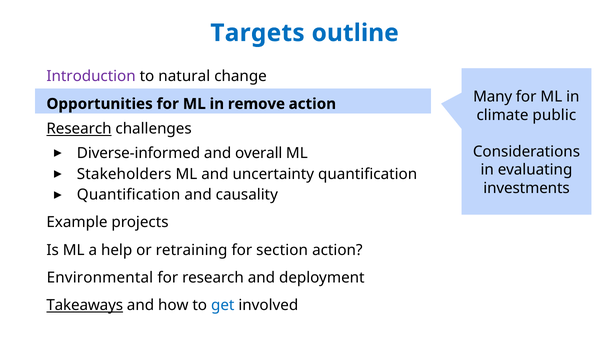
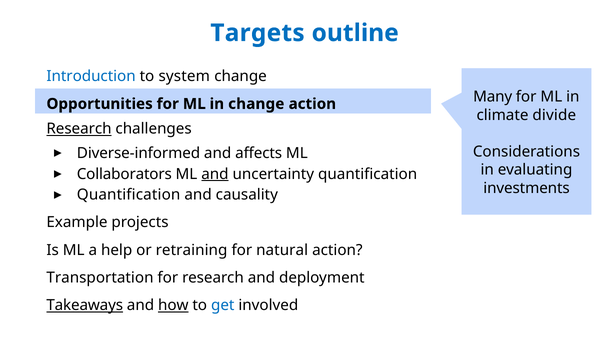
Introduction colour: purple -> blue (91, 76)
natural: natural -> system (184, 76)
in remove: remove -> change (256, 104)
public: public -> divide (554, 115)
overall: overall -> affects (259, 153)
Stakeholders: Stakeholders -> Collaborators (124, 174)
and underline: none -> present (215, 174)
section: section -> natural (282, 250)
Environmental: Environmental -> Transportation (100, 277)
how underline: none -> present (173, 305)
